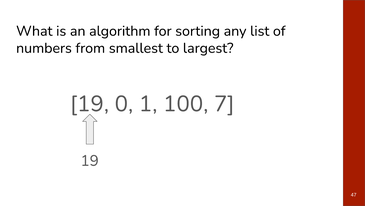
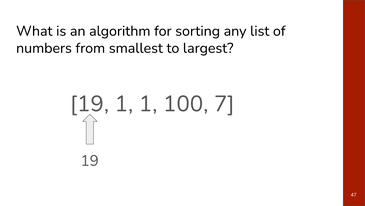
19 0: 0 -> 1 (124, 104)
